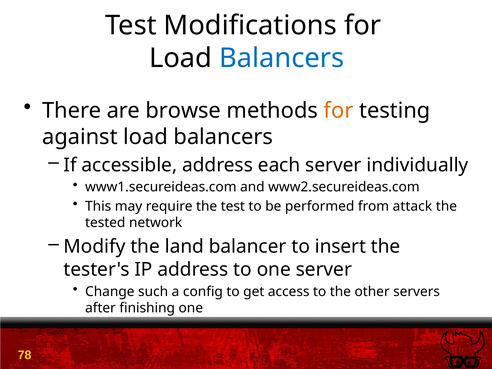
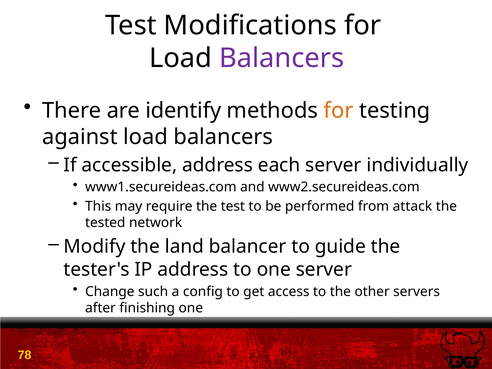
Balancers colour: blue -> purple (282, 58)
browse: browse -> identify (183, 111)
insert: insert -> guide (340, 247)
